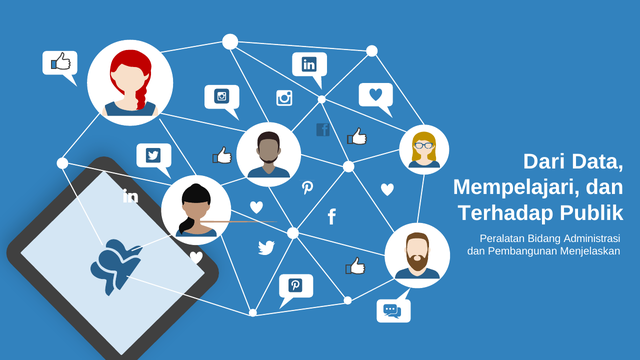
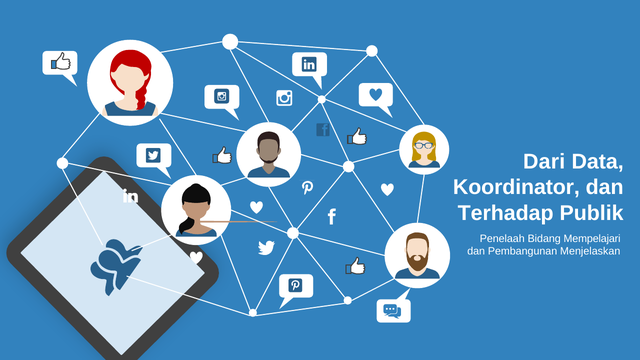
Mempelajari: Mempelajari -> Koordinator (516, 187)
Peralatan: Peralatan -> Penelaah (502, 239)
Administrasi: Administrasi -> Mempelajari (592, 239)
